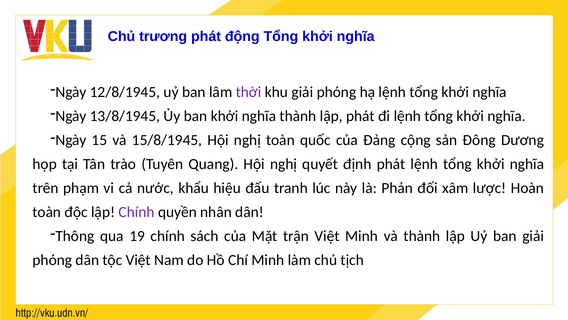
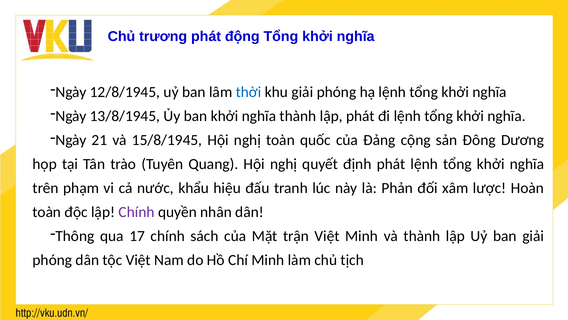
thời colour: purple -> blue (249, 92)
15: 15 -> 21 (99, 140)
19: 19 -> 17 (137, 236)
